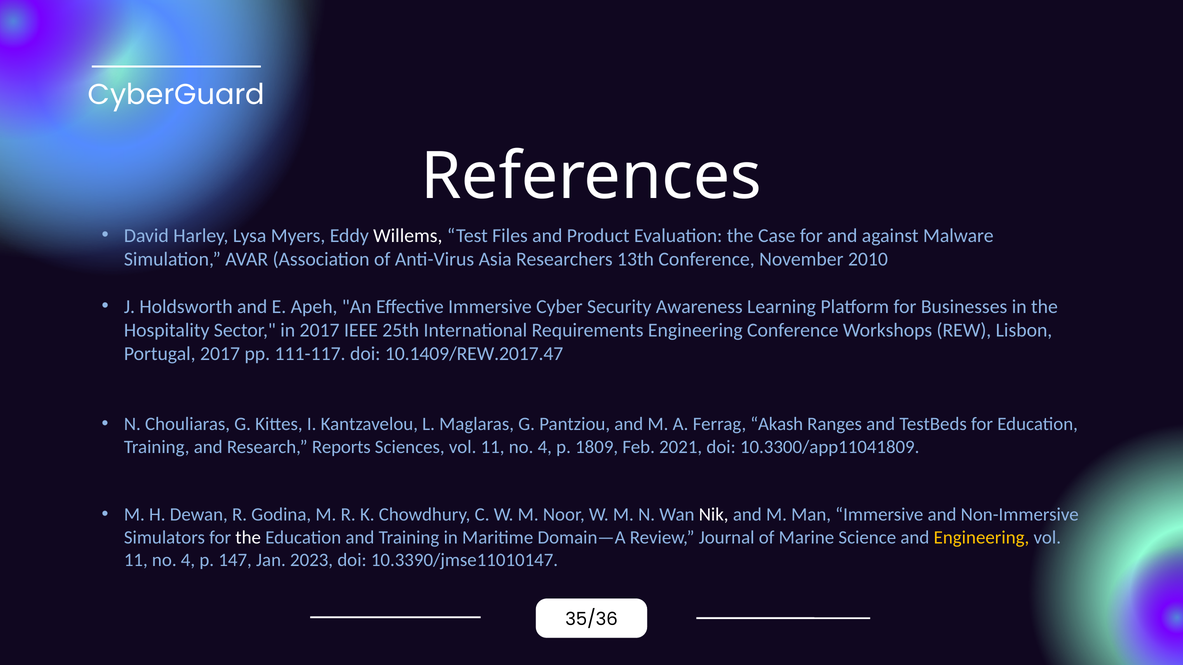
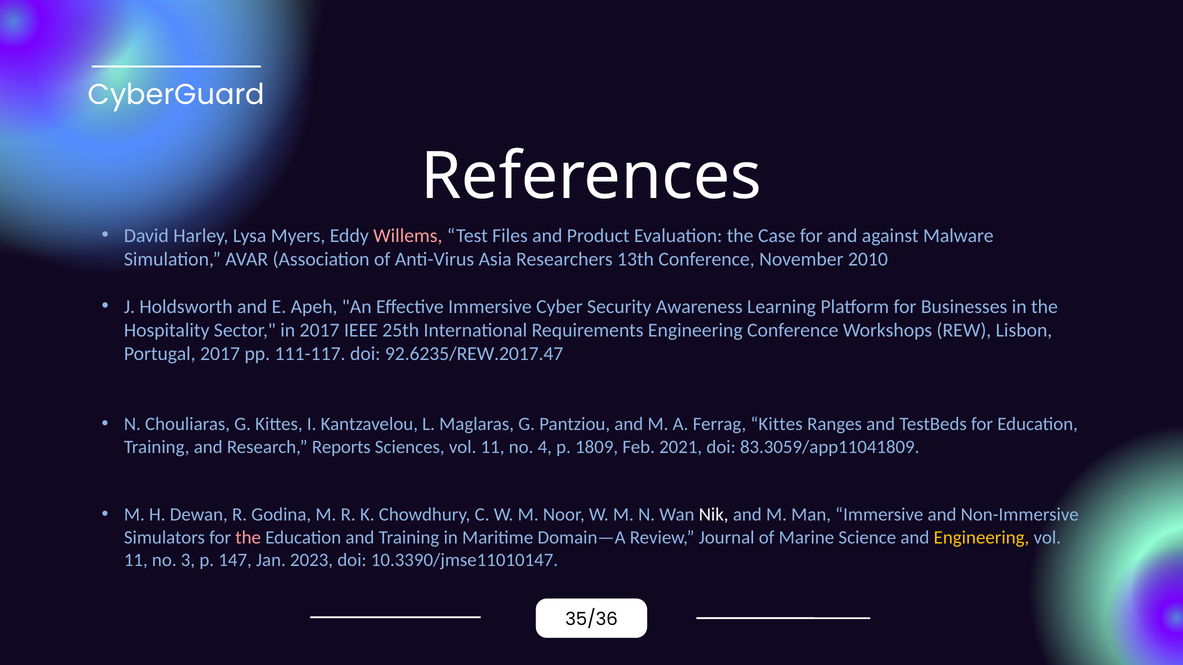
Willems colour: white -> pink (408, 236)
10.1409/REW.2017.47: 10.1409/REW.2017.47 -> 92.6235/REW.2017.47 (474, 354)
Ferrag Akash: Akash -> Kittes (777, 424)
10.3300/app11041809: 10.3300/app11041809 -> 83.3059/app11041809 (830, 447)
the colour: white -> pink (248, 538)
4: 4 -> 3 (188, 560)
